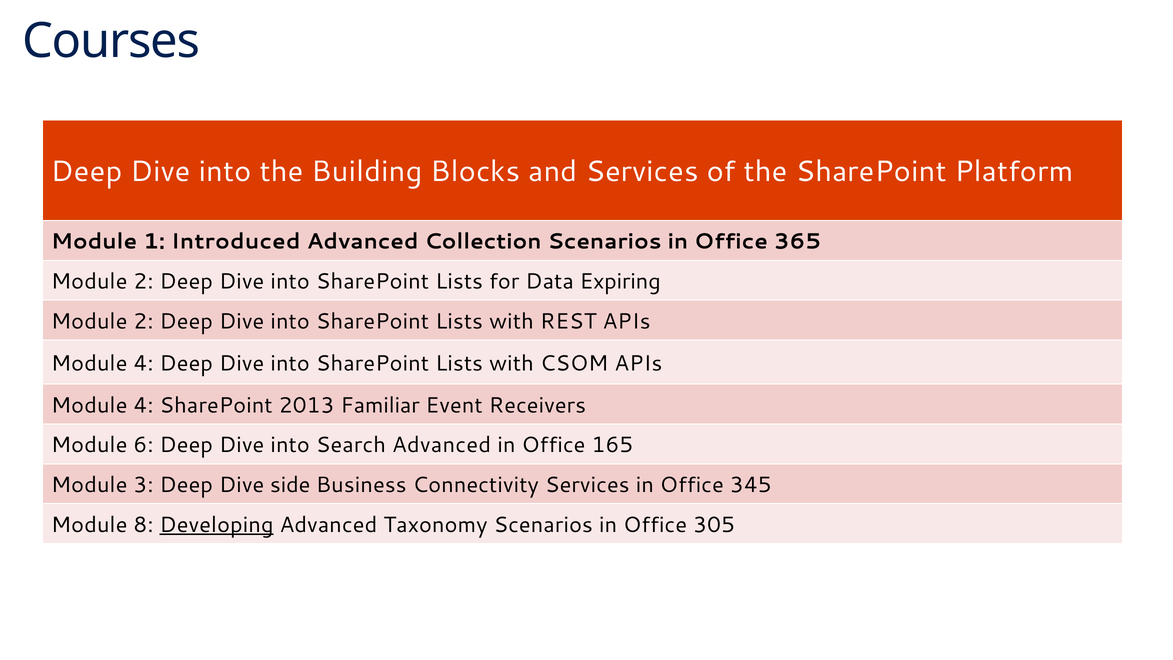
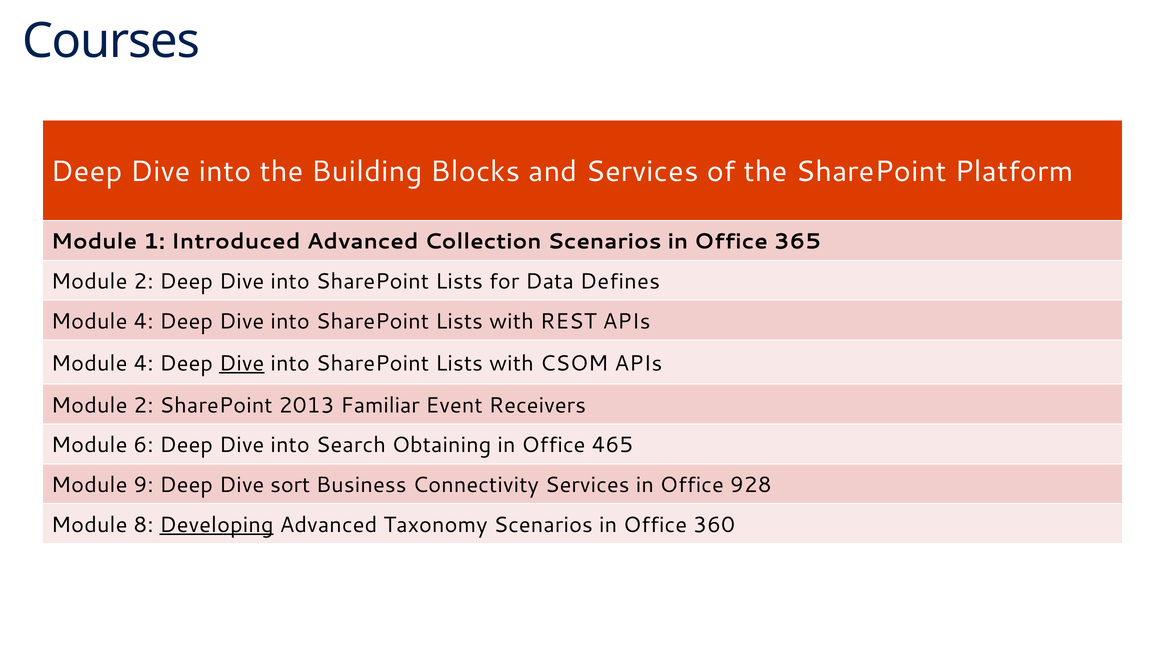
Expiring: Expiring -> Defines (620, 281)
2: 2 -> 4 (143, 321)
Dive underline: none -> present (242, 363)
4: 4 -> 2 (143, 405)
Search Advanced: Advanced -> Obtaining (442, 445)
165: 165 -> 465 (612, 445)
3: 3 -> 9 (143, 485)
side: side -> sort (290, 485)
345: 345 -> 928 (751, 485)
305: 305 -> 360 (714, 525)
